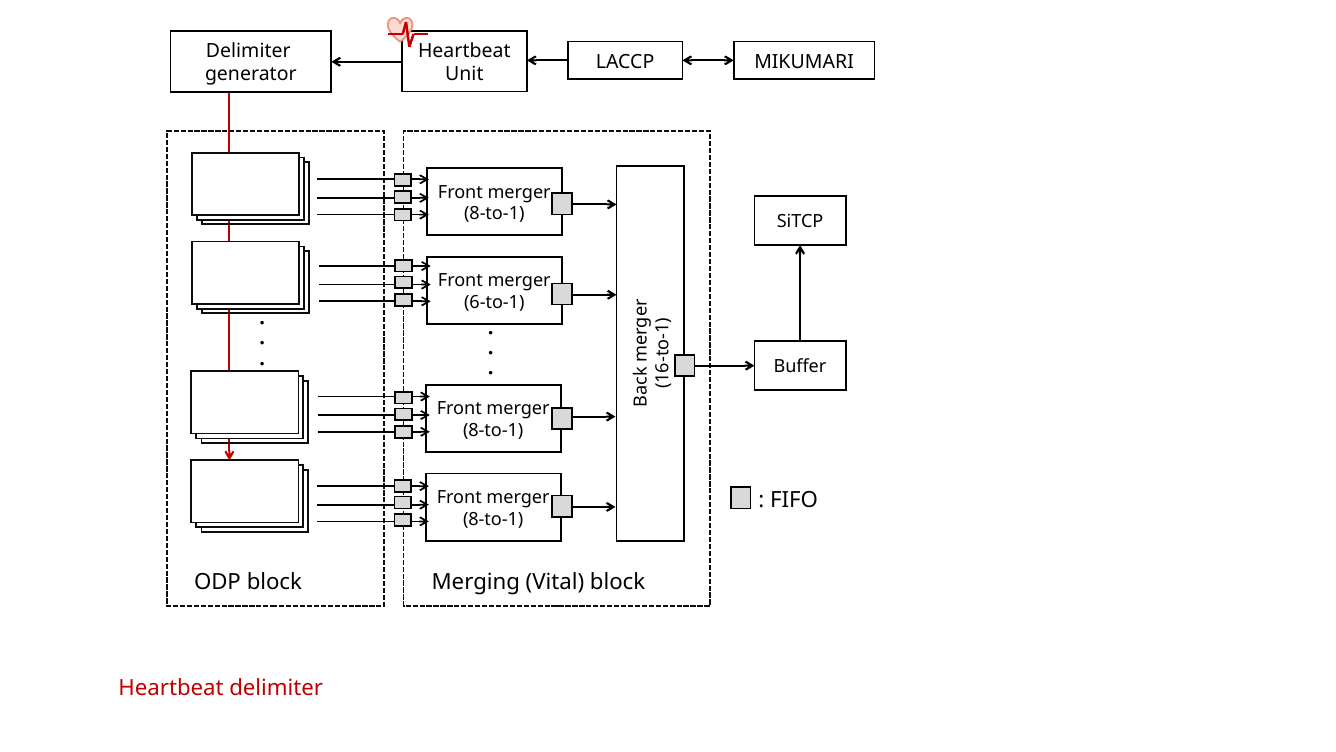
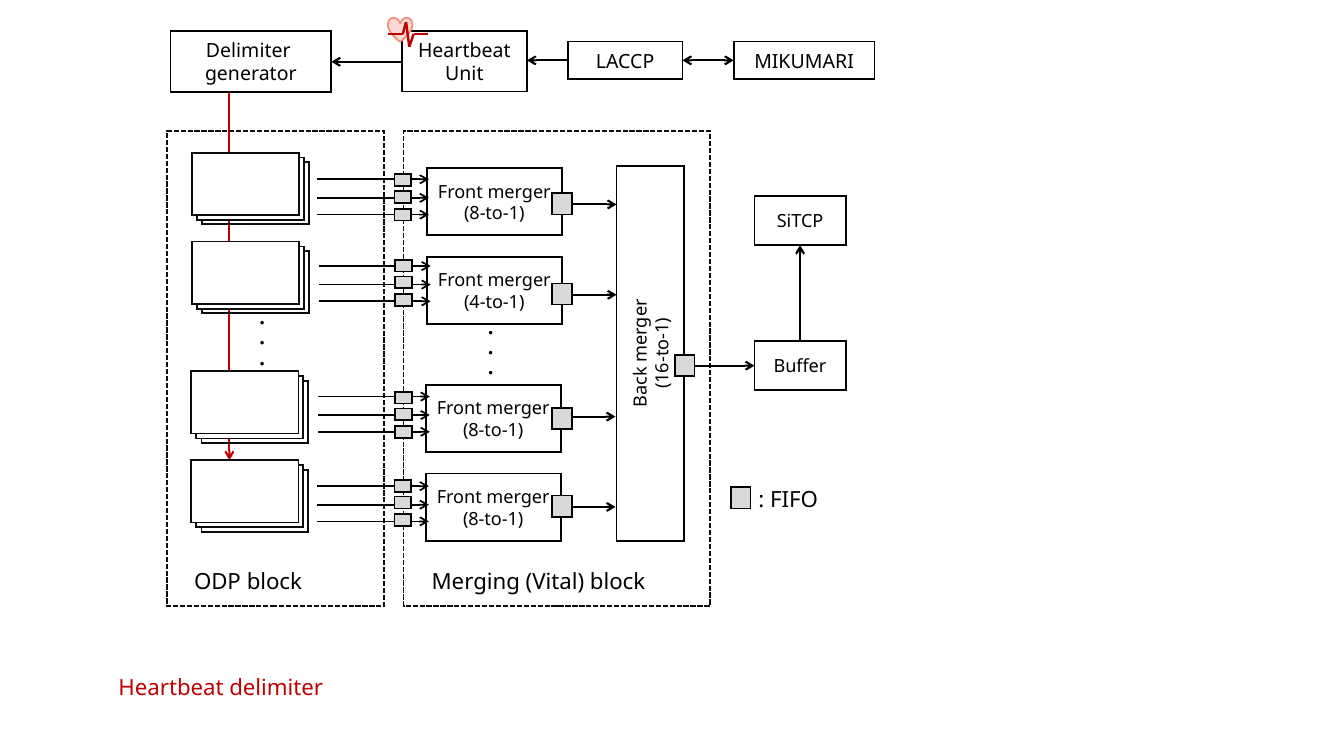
6-to-1: 6-to-1 -> 4-to-1 (494, 302)
